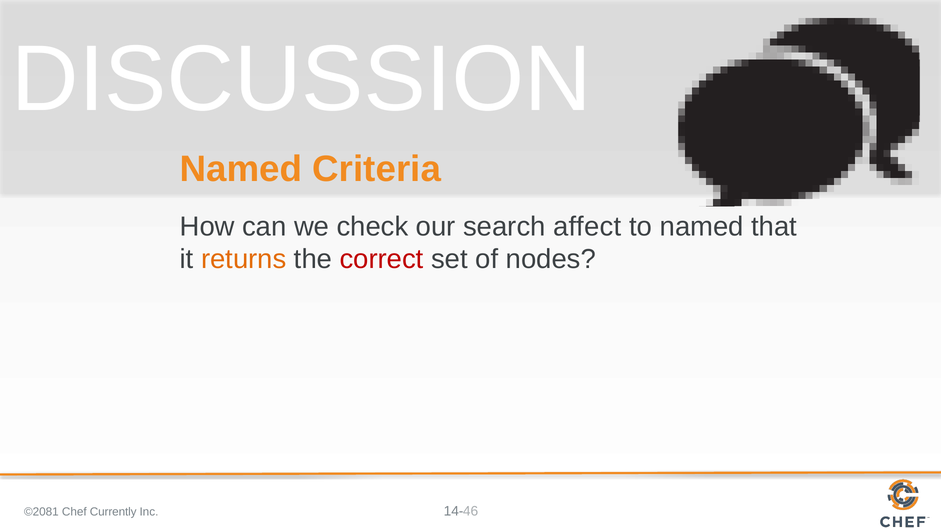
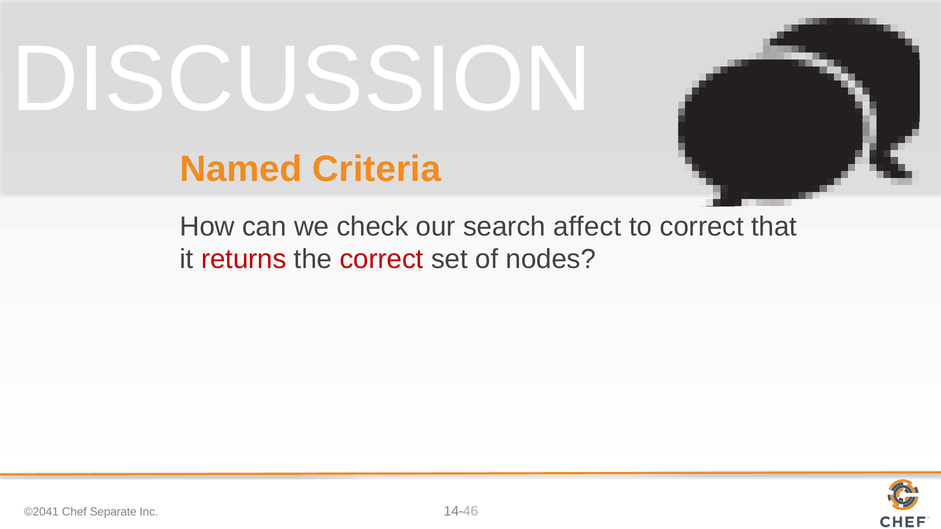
to named: named -> correct (702, 227)
returns colour: orange -> red (244, 260)
©2081: ©2081 -> ©2041 (41, 512)
Currently: Currently -> Separate (113, 512)
